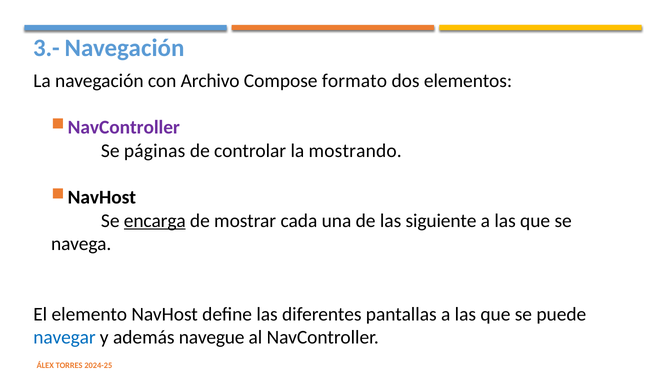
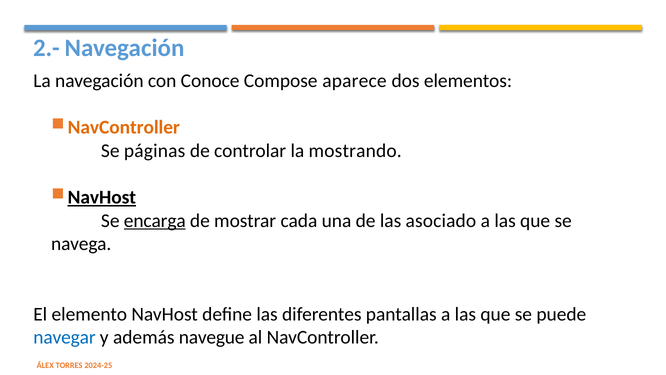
3.-: 3.- -> 2.- (46, 48)
Archivo: Archivo -> Conoce (210, 81)
formato: formato -> aparece (354, 81)
NavController colour: purple -> orange (124, 127)
NavHost underline: none -> present (102, 197)
siguiente: siguiente -> asociado (441, 221)
